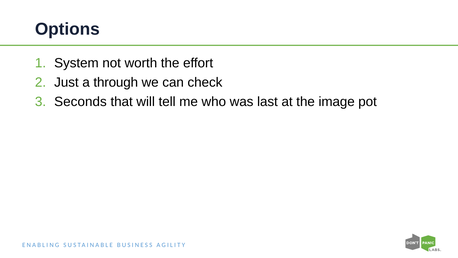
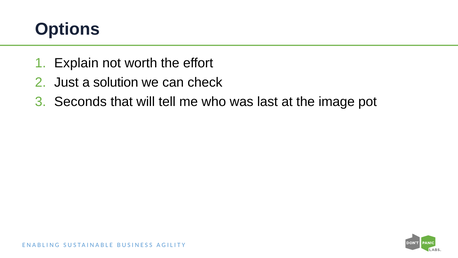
System: System -> Explain (76, 63)
through: through -> solution (116, 82)
